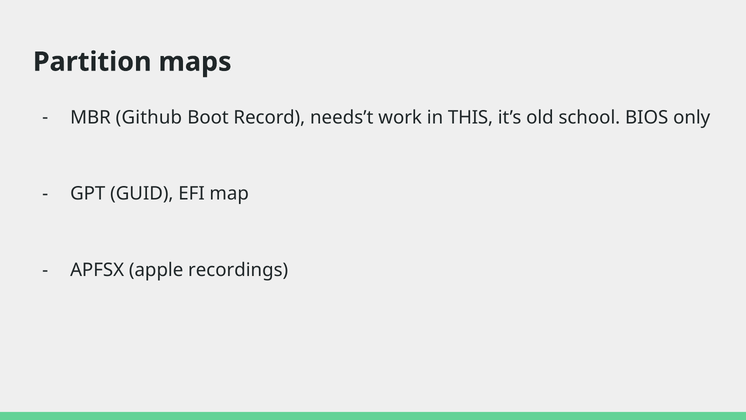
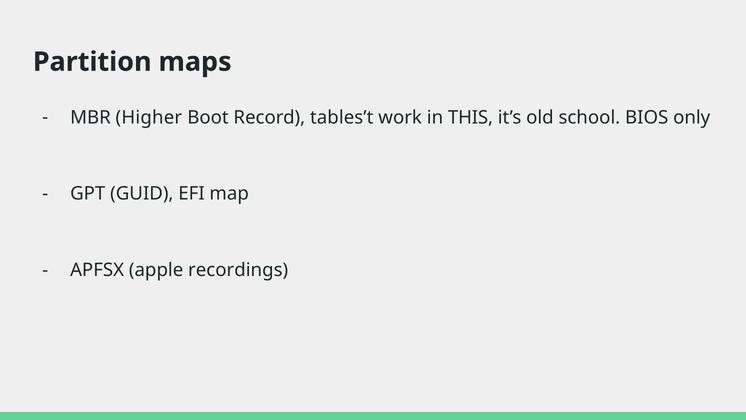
Github: Github -> Higher (149, 117)
needs’t: needs’t -> tables’t (342, 117)
